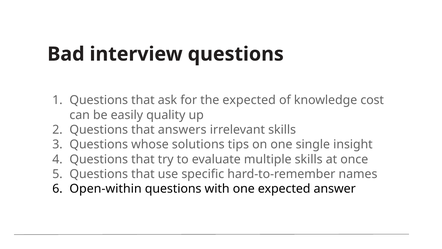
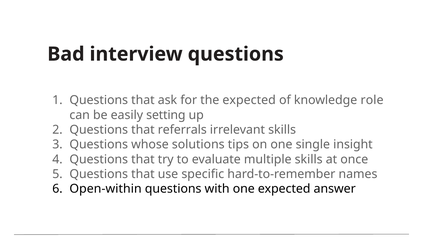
cost: cost -> role (372, 100)
quality: quality -> setting (166, 115)
answers: answers -> referrals (182, 130)
